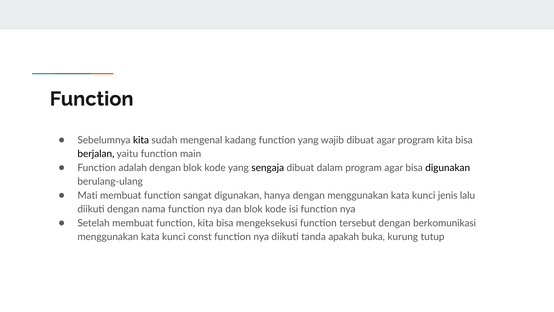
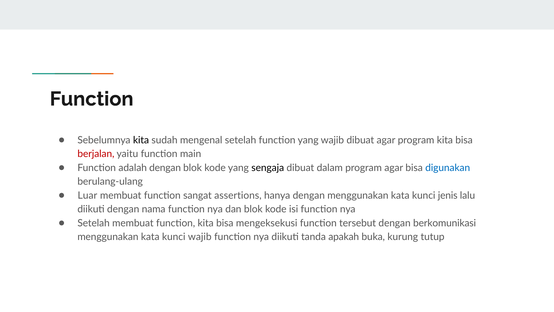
mengenal kadang: kadang -> setelah (241, 140)
berjalan colour: black -> red (96, 154)
digunakan colour: black -> blue (448, 168)
Mati: Mati -> Luar (87, 195)
sangat digunakan: digunakan -> assertions (238, 195)
kunci const: const -> wajib (200, 237)
